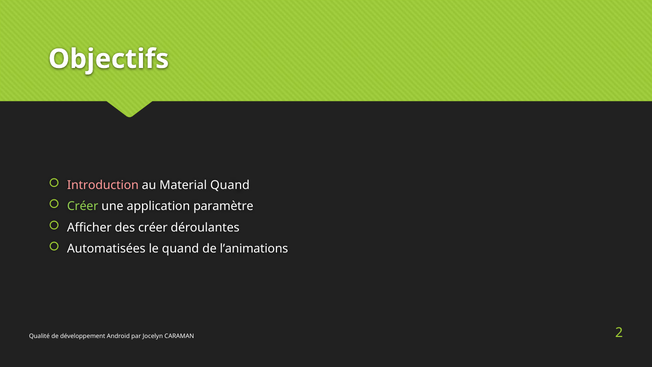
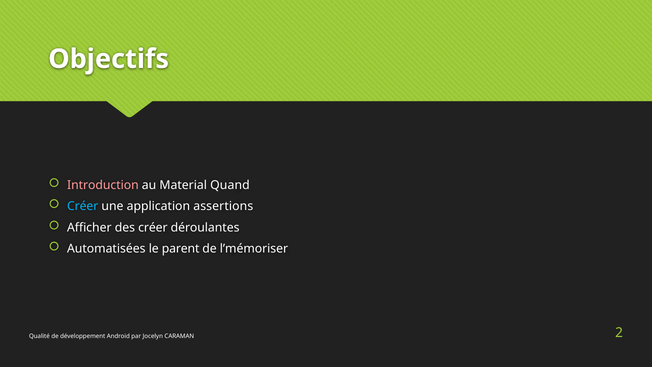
Créer colour: light green -> light blue (83, 206)
paramètre: paramètre -> assertions (223, 206)
le quand: quand -> parent (181, 249)
l’animations: l’animations -> l’mémoriser (254, 249)
